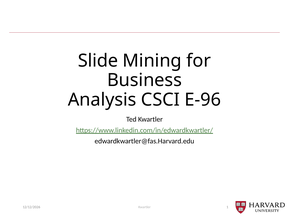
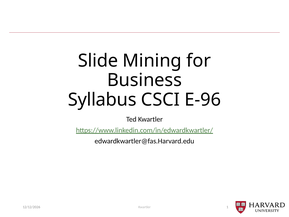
Analysis: Analysis -> Syllabus (102, 100)
